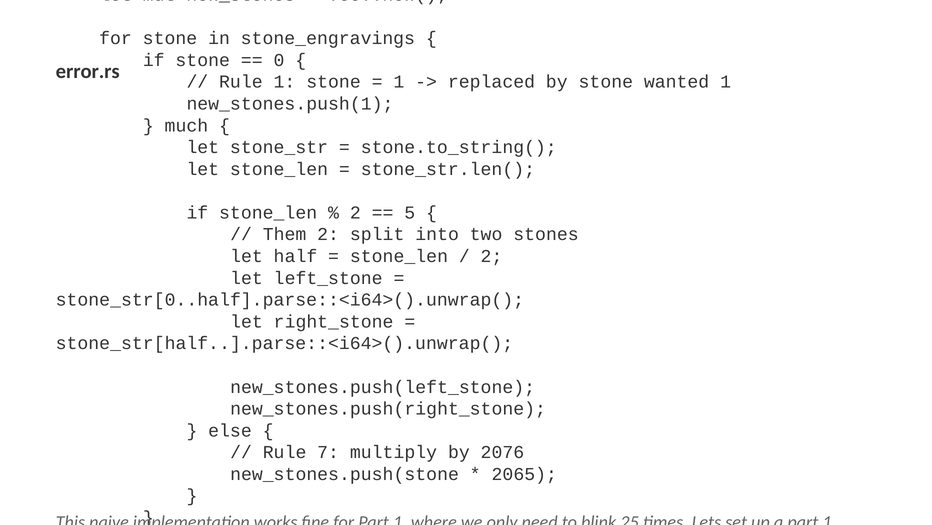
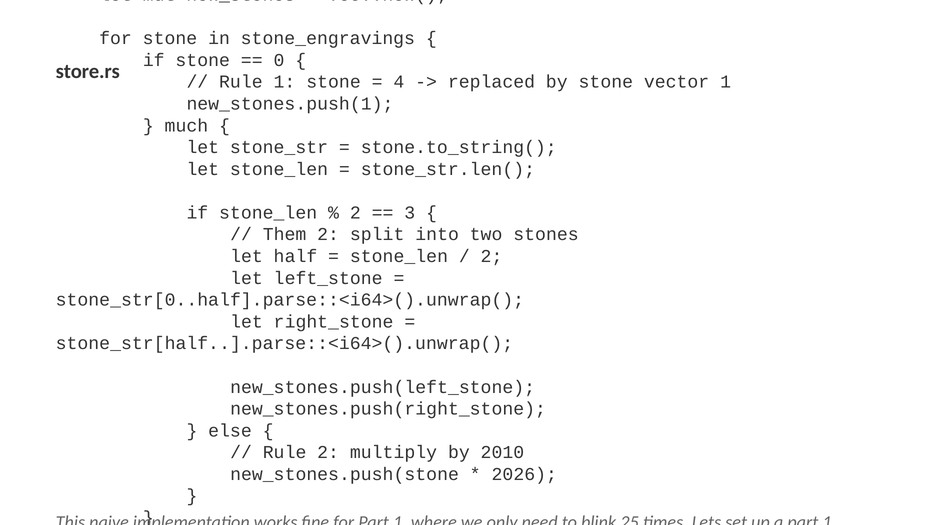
error.rs: error.rs -> store.rs (88, 71)
1: 1 -> 4 (399, 82)
wanted: wanted -> vector (677, 82)
5: 5 -> 3 (410, 212)
Rule 7: 7 -> 2 (328, 452)
2076: 2076 -> 2010 (502, 452)
2065: 2065 -> 2026 (524, 474)
